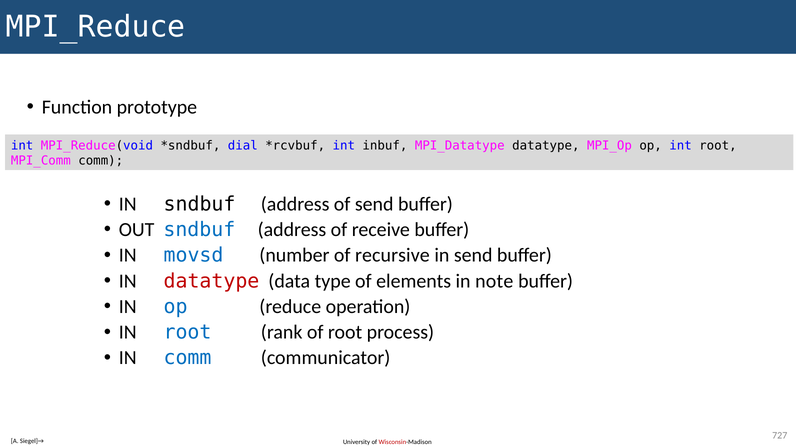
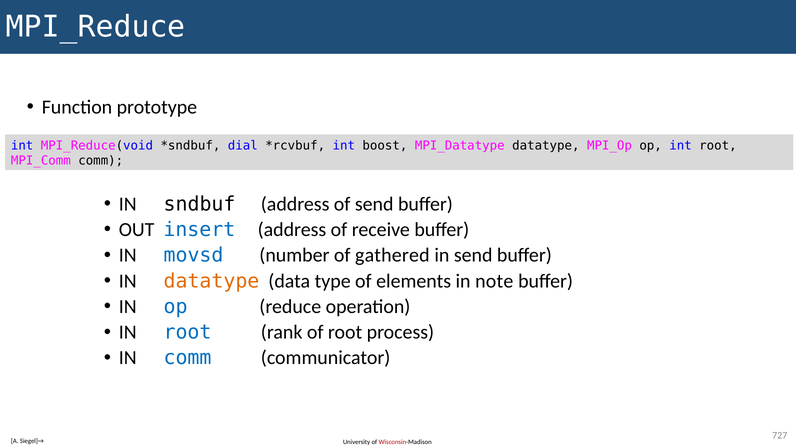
inbuf: inbuf -> boost (385, 146)
OUT sndbuf: sndbuf -> insert (199, 230)
recursive: recursive -> gathered (392, 255)
datatype colour: red -> orange (211, 281)
